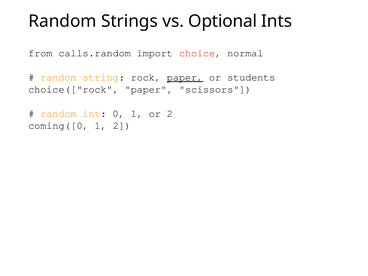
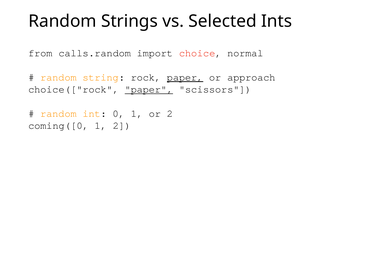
Optional: Optional -> Selected (223, 21)
students: students -> approach (251, 77)
paper underline: none -> present (149, 89)
